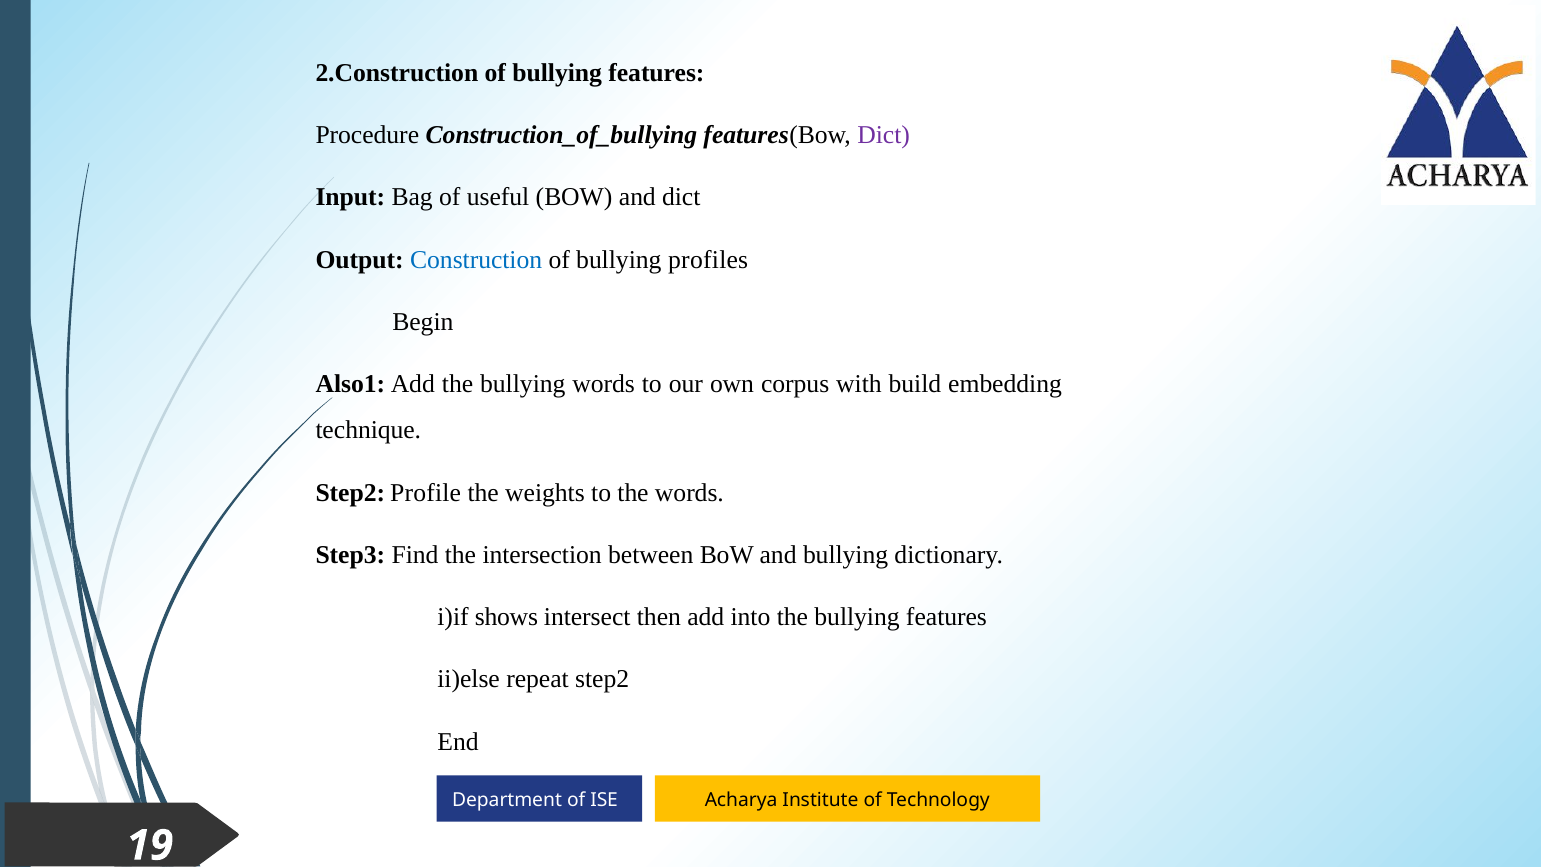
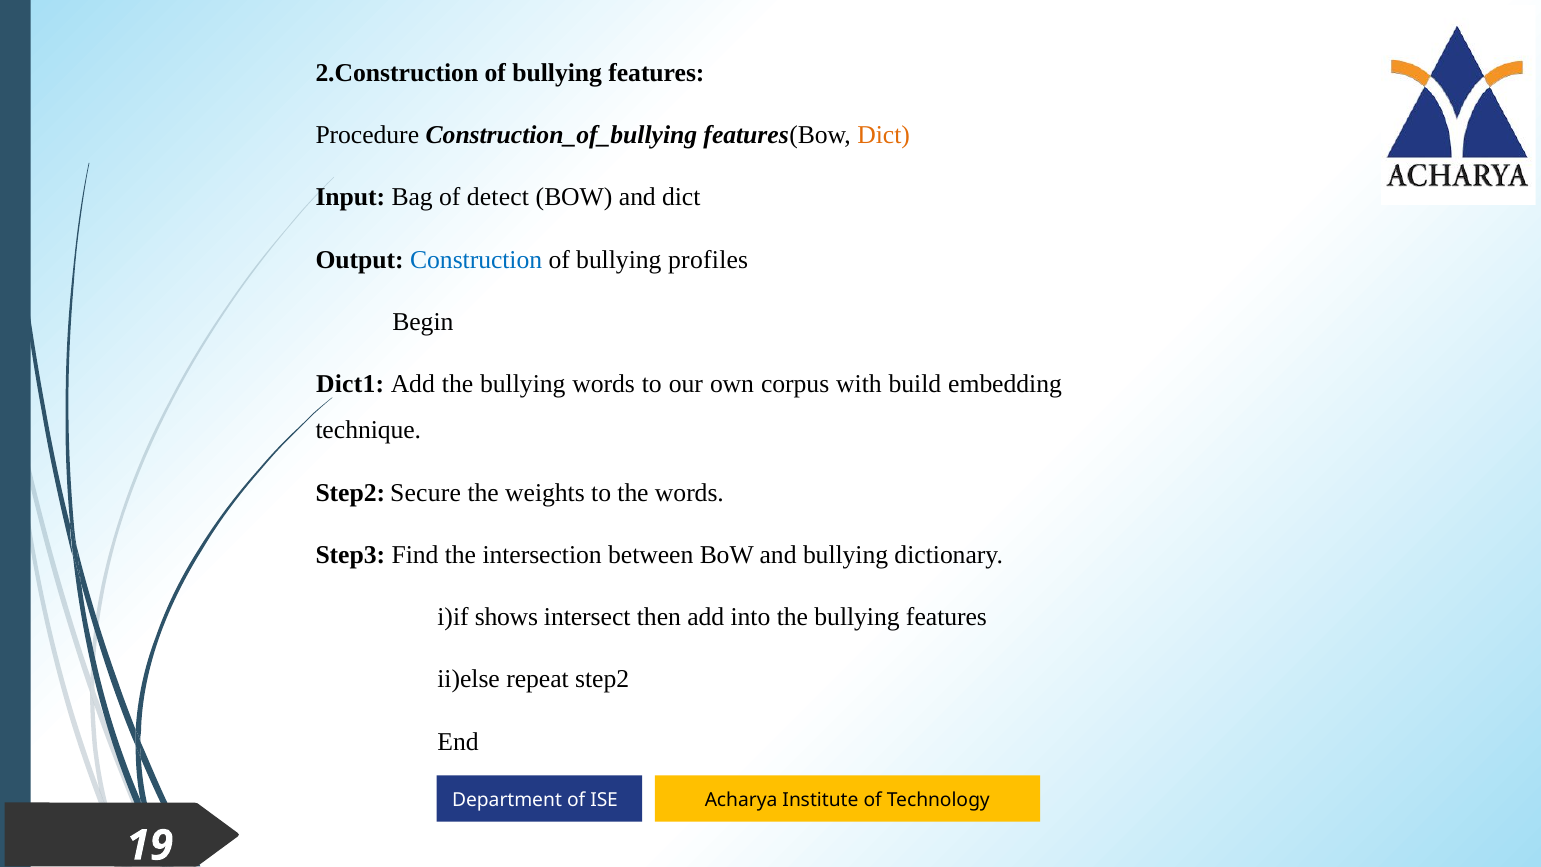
Dict colour: purple -> orange (884, 135)
useful: useful -> detect (498, 197)
Also1: Also1 -> Dict1 (350, 384)
Profile: Profile -> Secure (426, 493)
